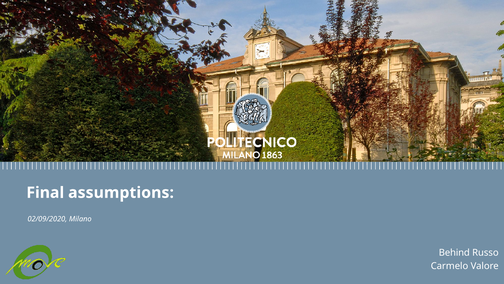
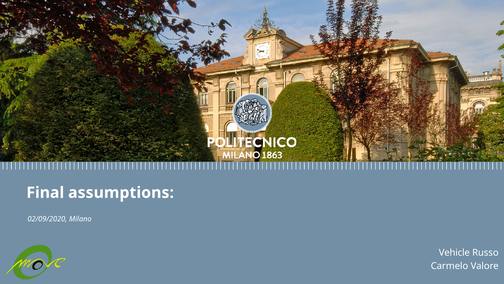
Behind: Behind -> Vehicle (454, 252)
